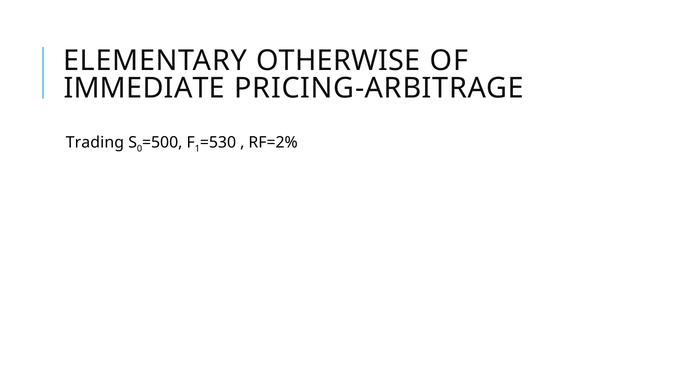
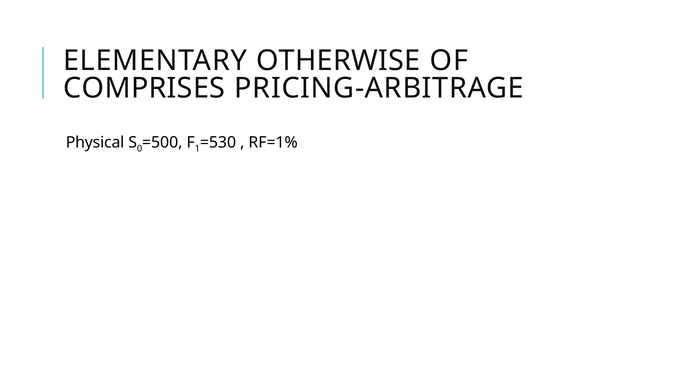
IMMEDIATE: IMMEDIATE -> COMPRISES (144, 88)
Trading: Trading -> Physical (95, 142)
RF=2%: RF=2% -> RF=1% (273, 142)
